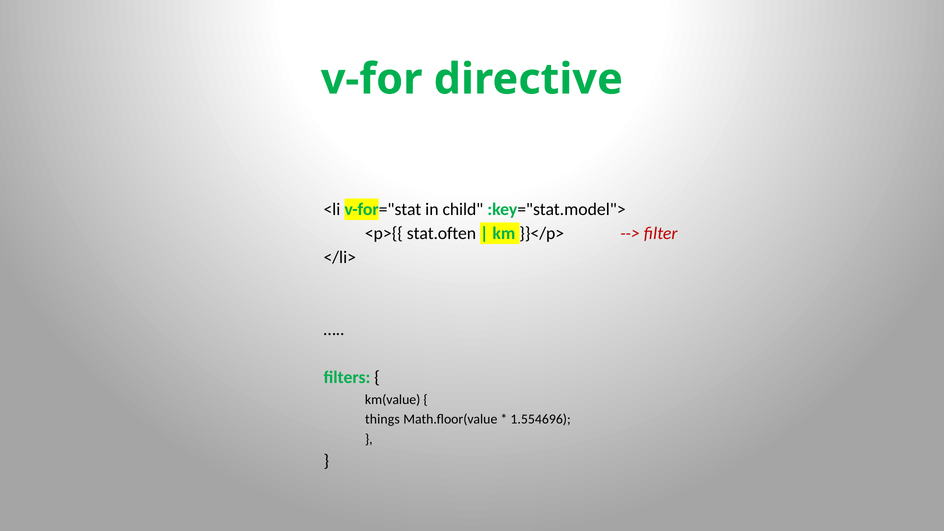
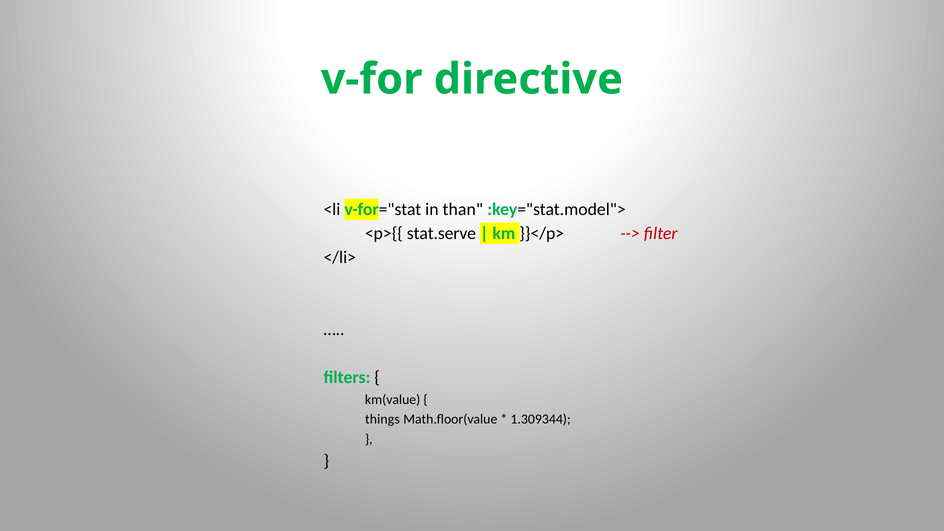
child: child -> than (463, 209)
stat.often: stat.often -> stat.serve (441, 233)
1.554696: 1.554696 -> 1.309344 (541, 419)
